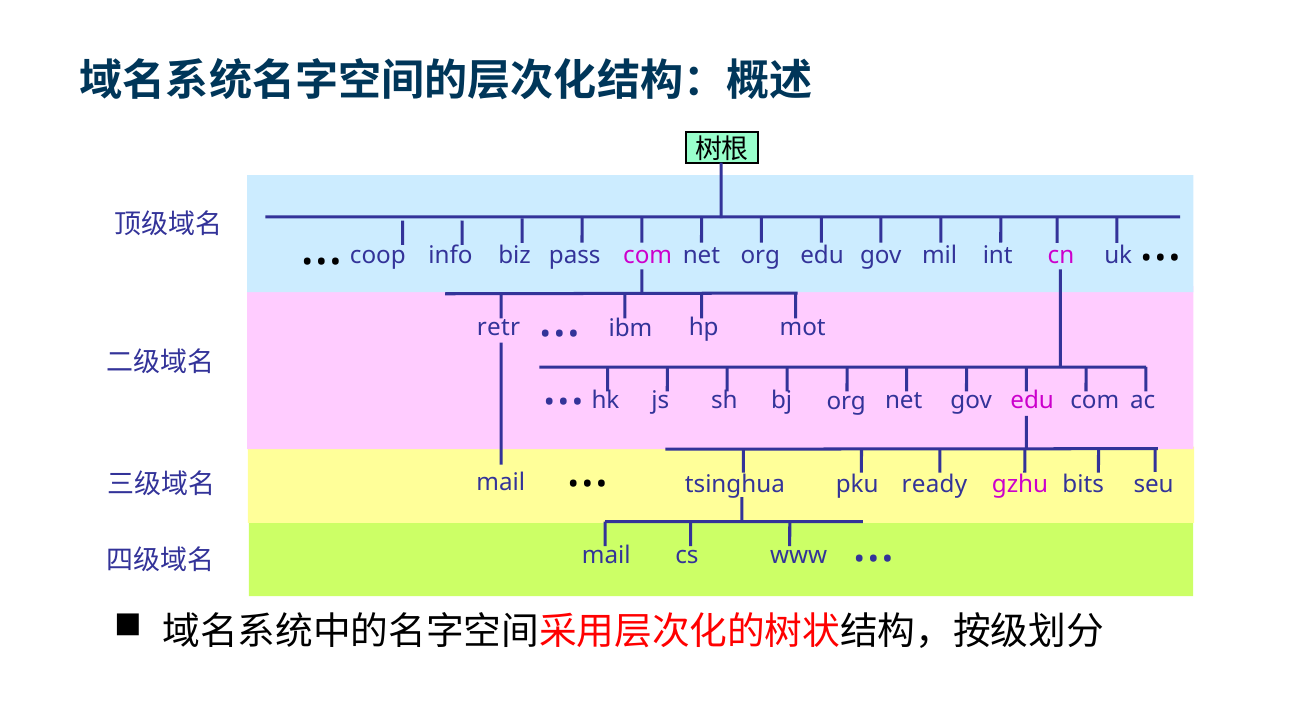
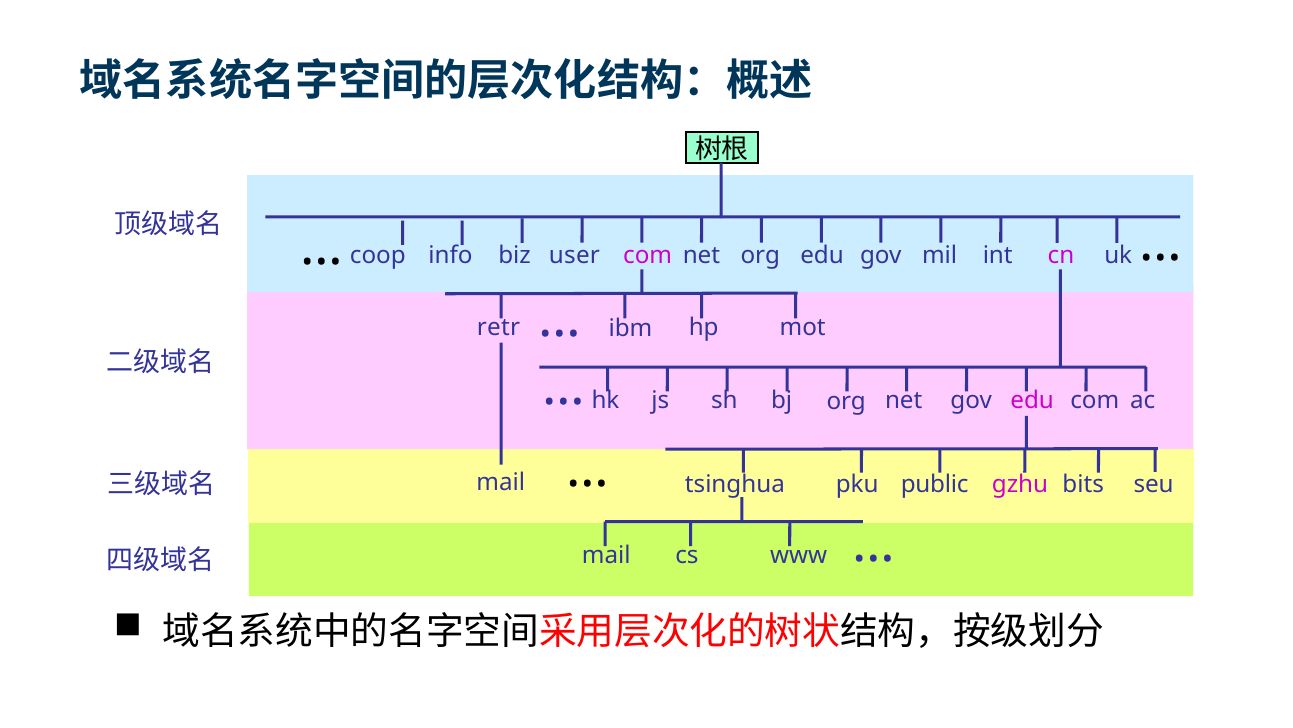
pass: pass -> user (574, 256)
ready: ready -> public (935, 484)
